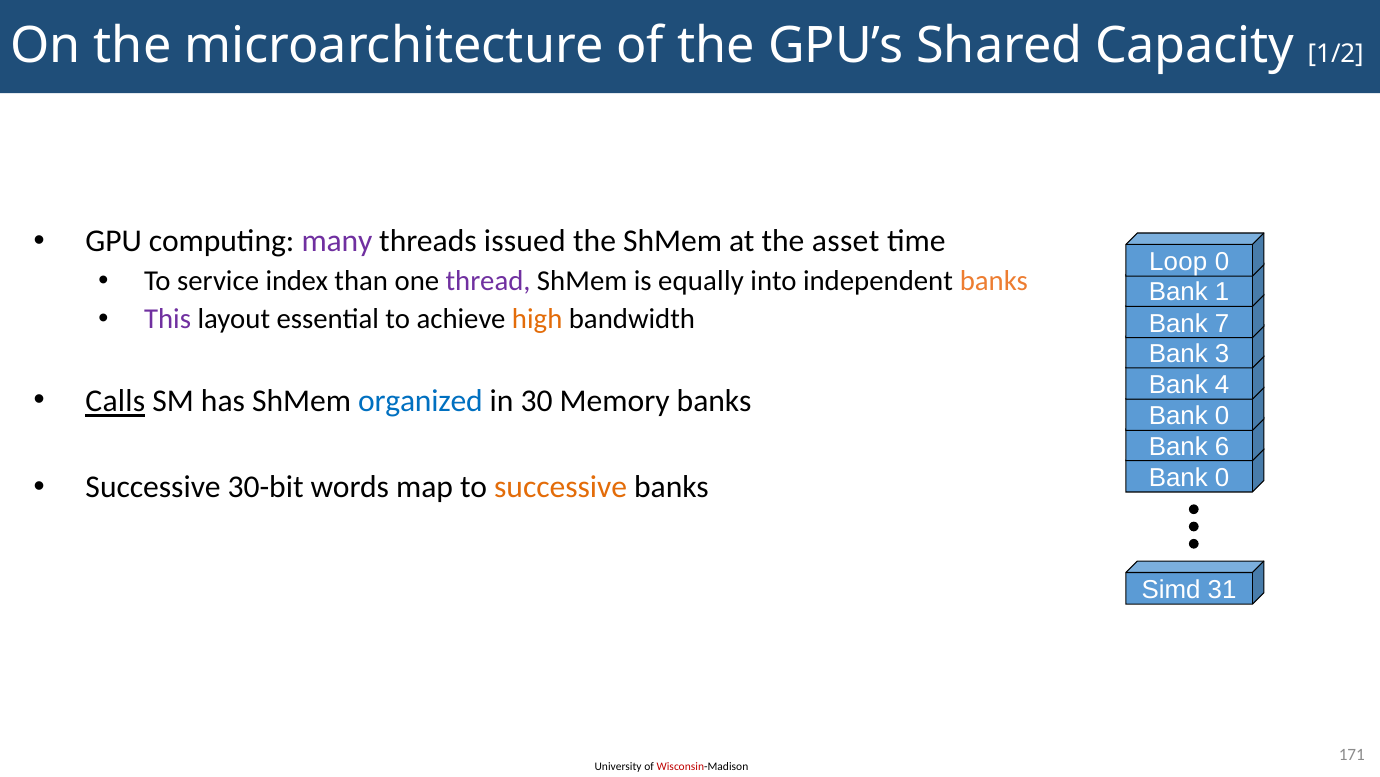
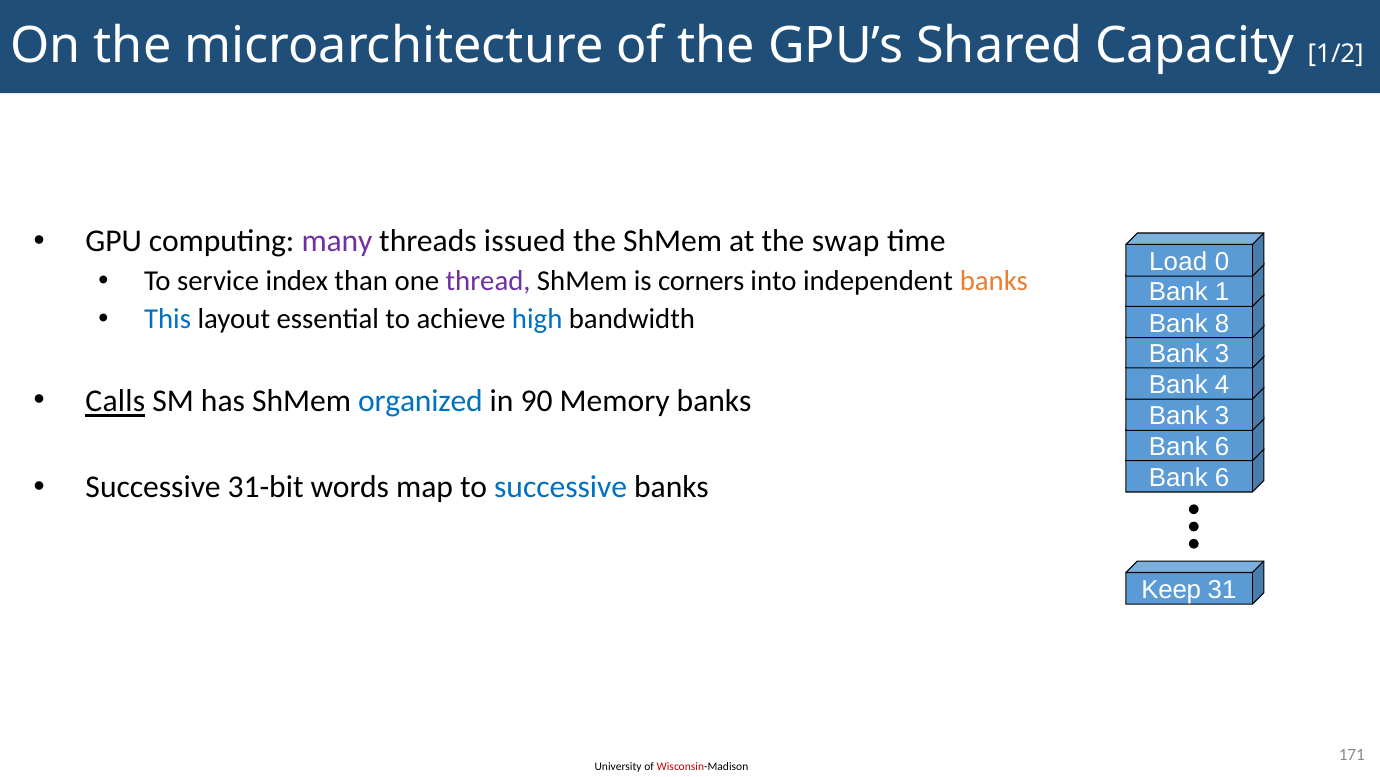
asset: asset -> swap (846, 241)
Loop: Loop -> Load (1178, 262)
equally: equally -> corners (701, 281)
This colour: purple -> blue (168, 319)
high colour: orange -> blue (537, 319)
7: 7 -> 8 (1222, 323)
30: 30 -> 90 (537, 401)
0: 0 -> 3 (1222, 416)
0: 0 -> 6 (1222, 477)
30-bit: 30-bit -> 31-bit (266, 487)
successive colour: orange -> blue (561, 487)
Simd: Simd -> Keep (1171, 590)
